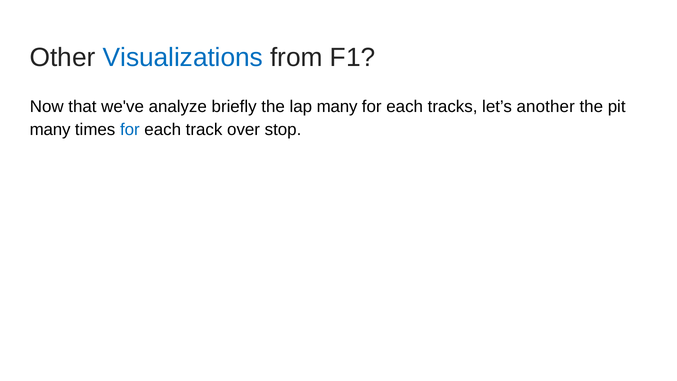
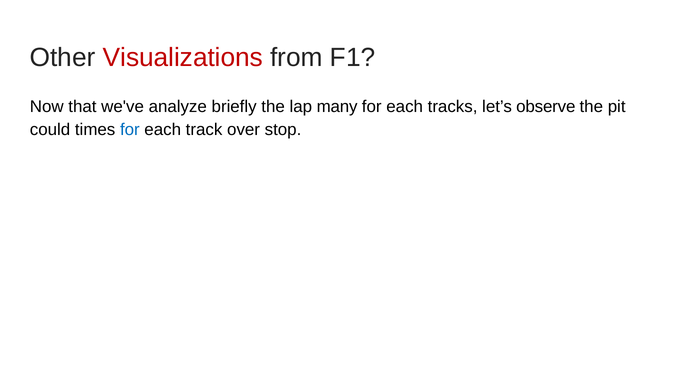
Visualizations colour: blue -> red (183, 57)
another: another -> observe (546, 106)
many: many -> could (50, 130)
